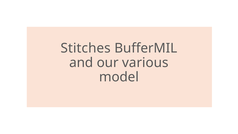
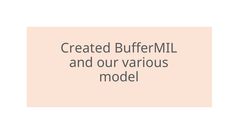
Stitches: Stitches -> Created (86, 48)
